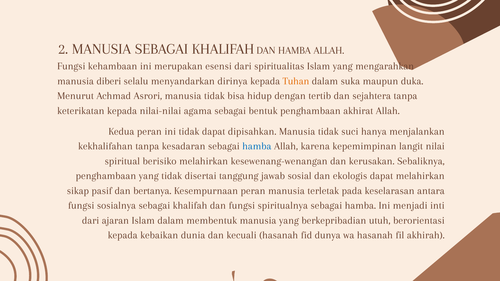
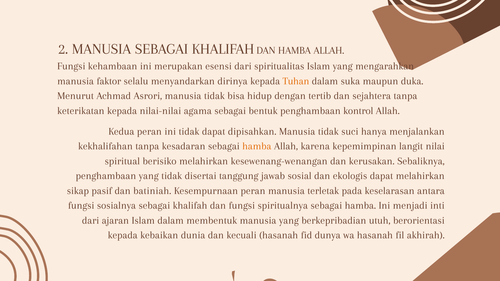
diberi: diberi -> faktor (109, 81)
akhirat: akhirat -> kontrol (358, 111)
hamba colour: blue -> orange (257, 146)
bertanya: bertanya -> batiniah (152, 191)
